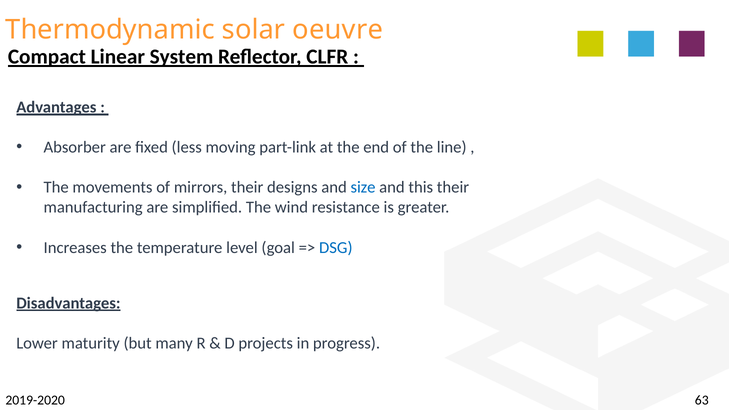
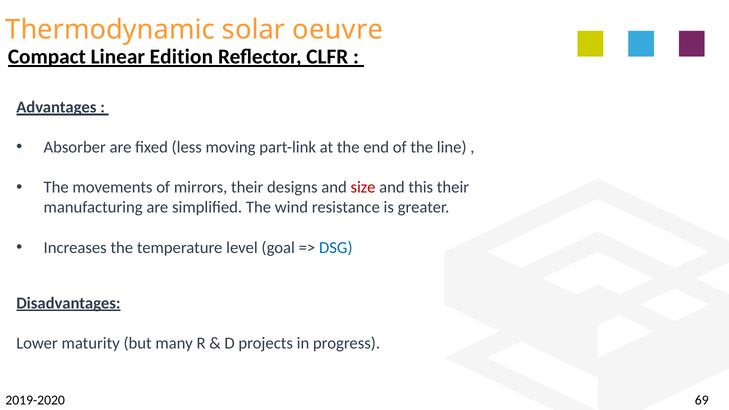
System: System -> Edition (181, 57)
size colour: blue -> red (363, 187)
63: 63 -> 69 (702, 400)
